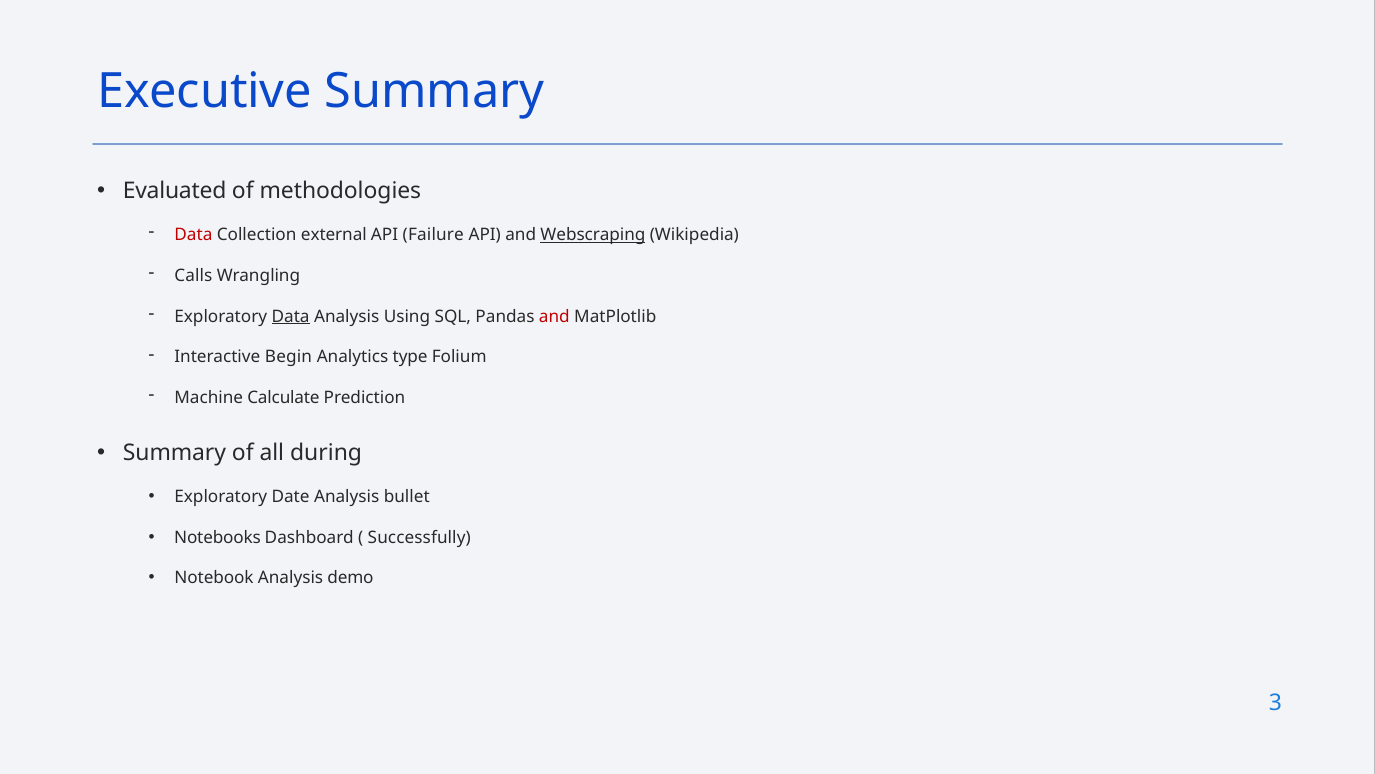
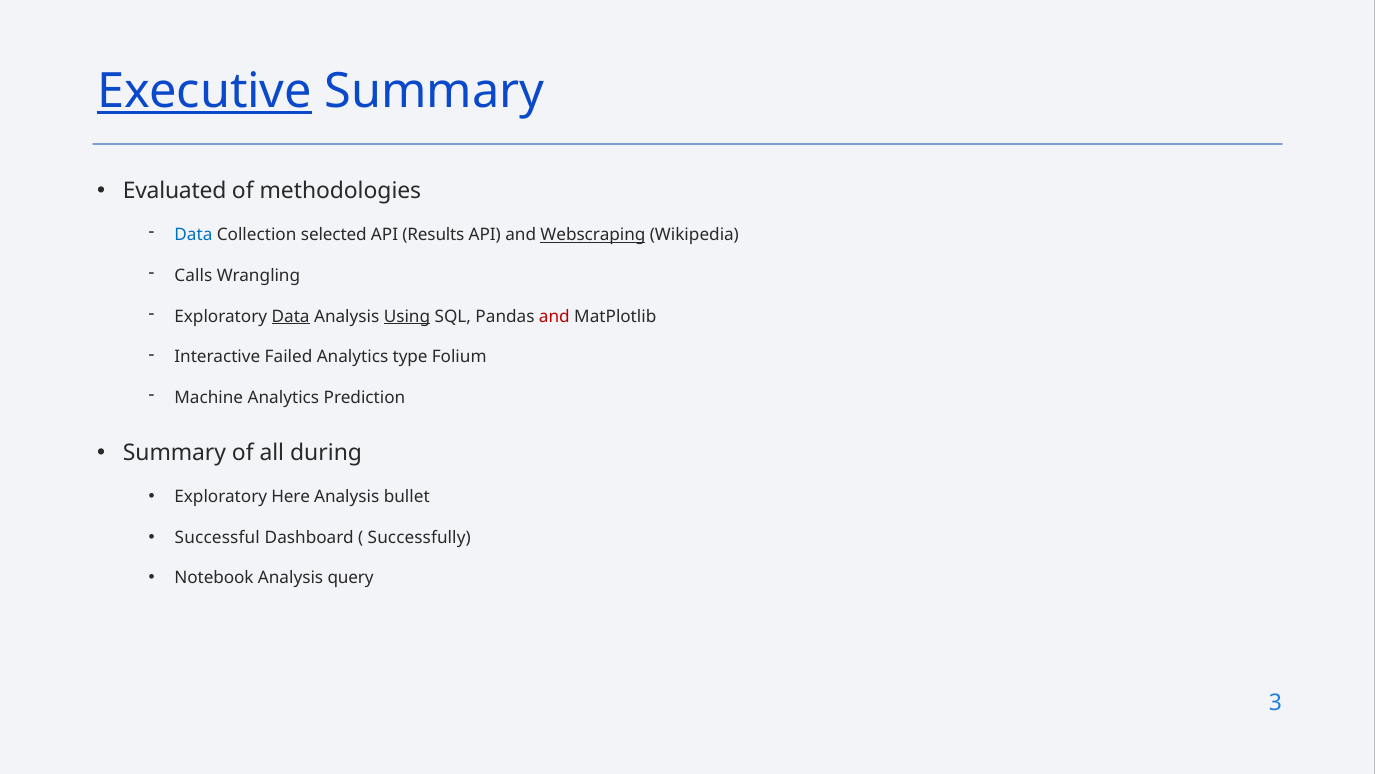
Executive underline: none -> present (205, 92)
Data colour: red -> blue (193, 235)
external: external -> selected (334, 235)
Failure: Failure -> Results (433, 235)
Using underline: none -> present (407, 316)
Begin: Begin -> Failed (289, 357)
Machine Calculate: Calculate -> Analytics (283, 398)
Date: Date -> Here (291, 496)
Notebooks: Notebooks -> Successful (217, 537)
demo: demo -> query (351, 578)
